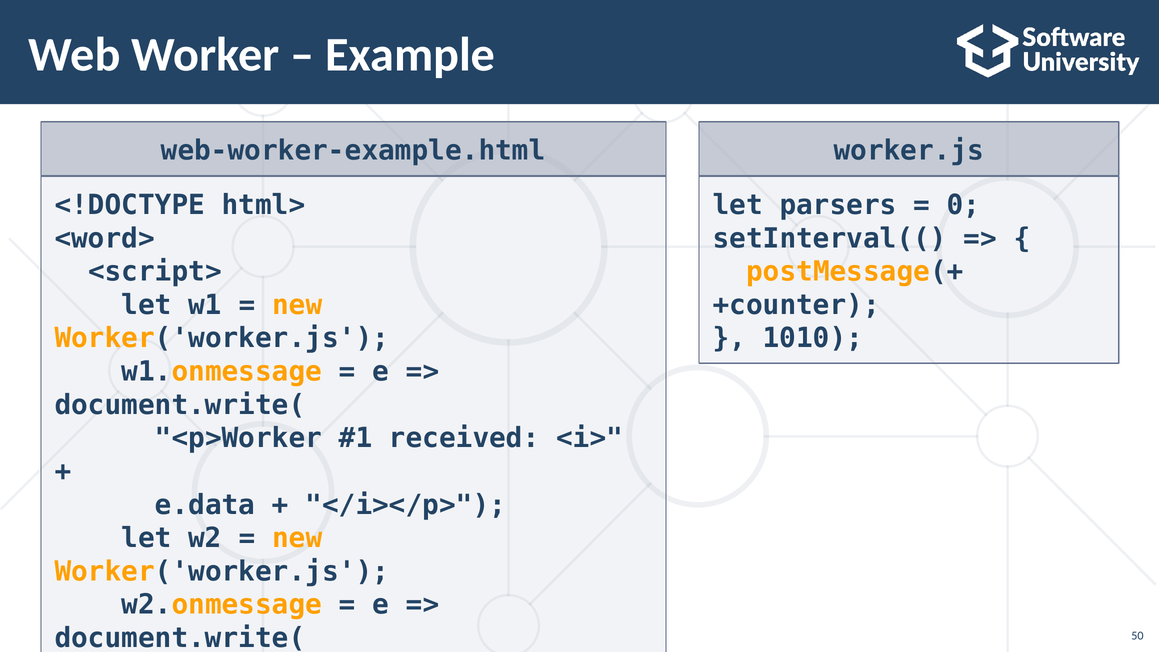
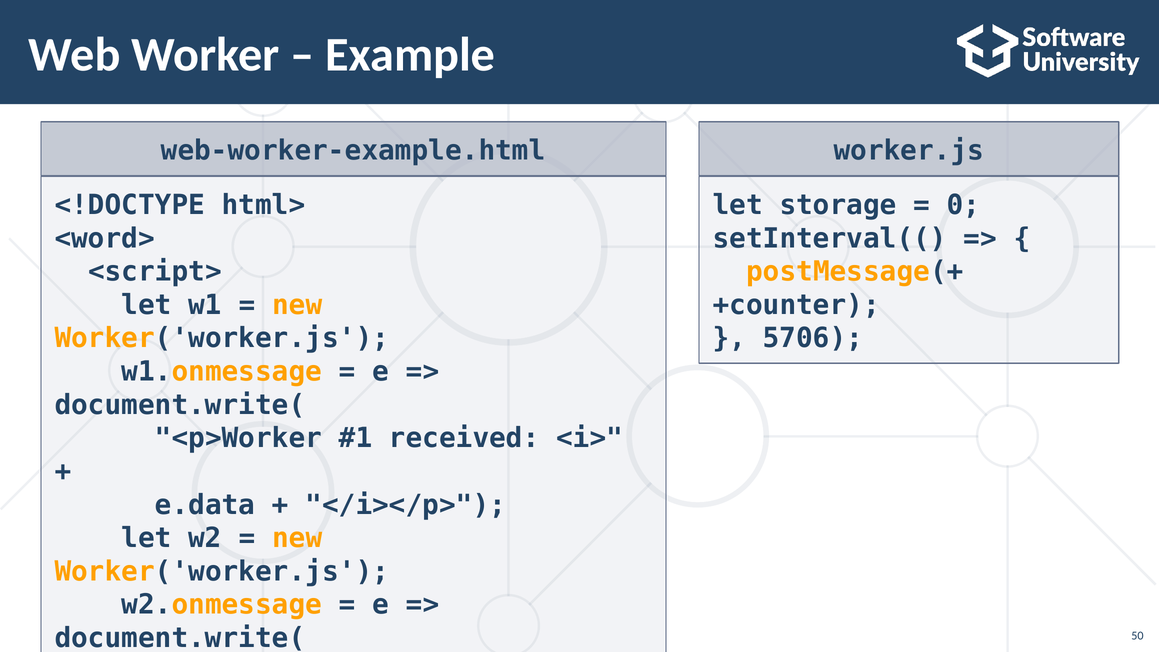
parsers: parsers -> storage (838, 205)
1010: 1010 -> 5706 (813, 338)
